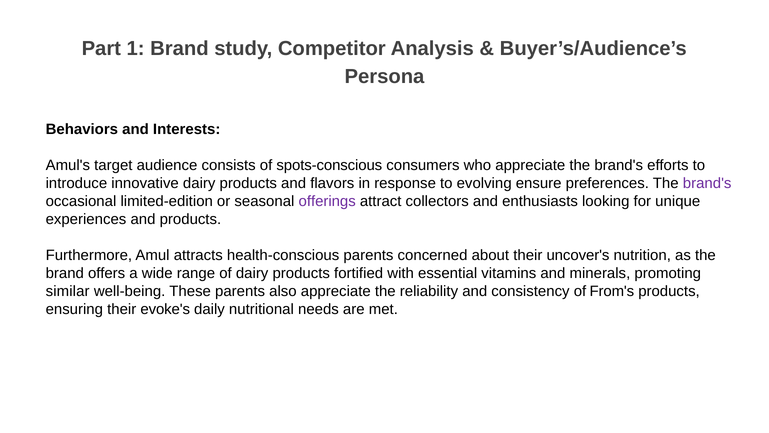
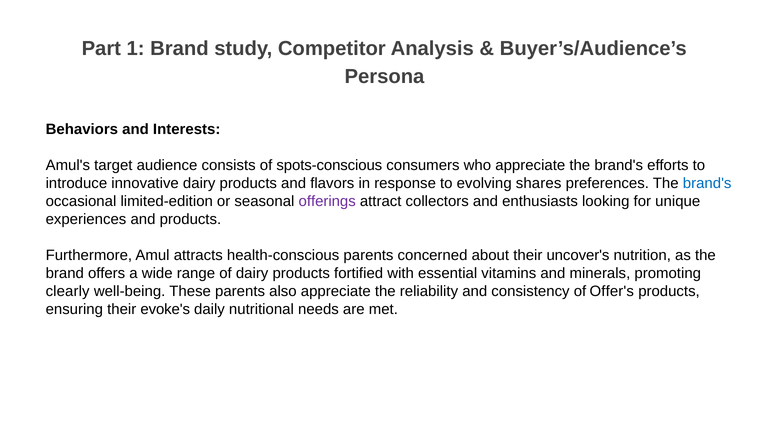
ensure: ensure -> shares (539, 183)
brand's colour: purple -> blue (707, 183)
similar: similar -> clearly (68, 291)
From's: From's -> Offer's (612, 291)
